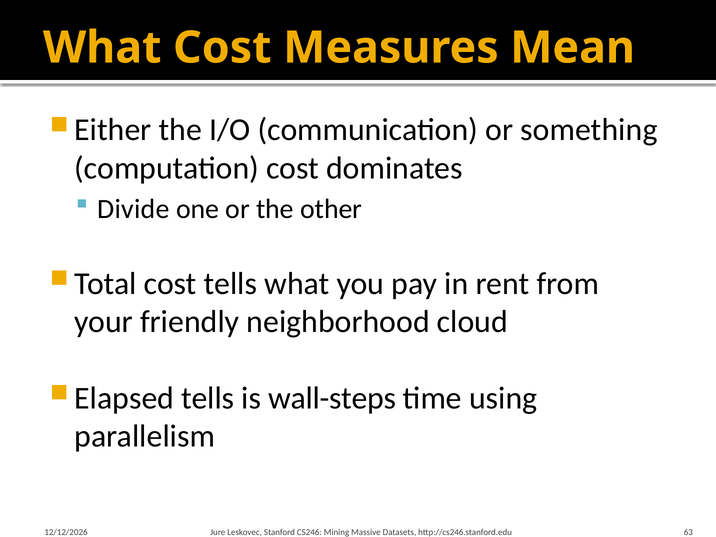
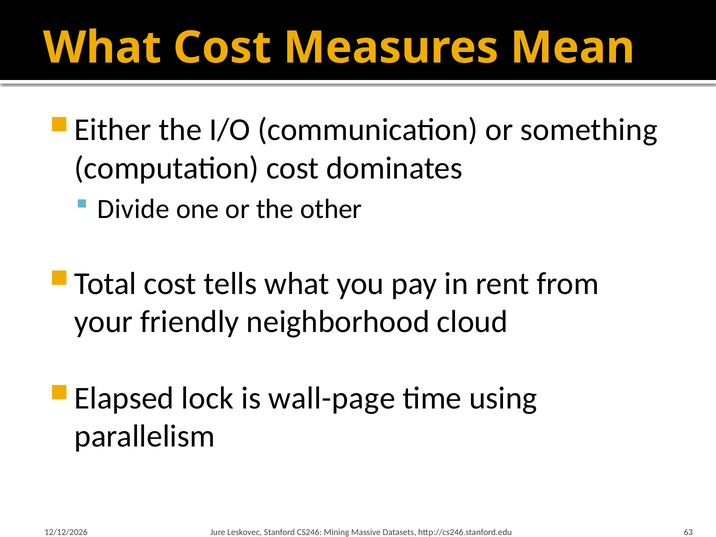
tells: tells -> lock (208, 398)
wall-steps: wall-steps -> wall-page (332, 398)
